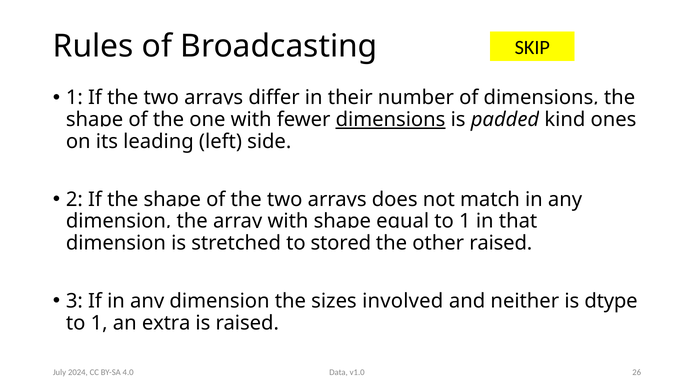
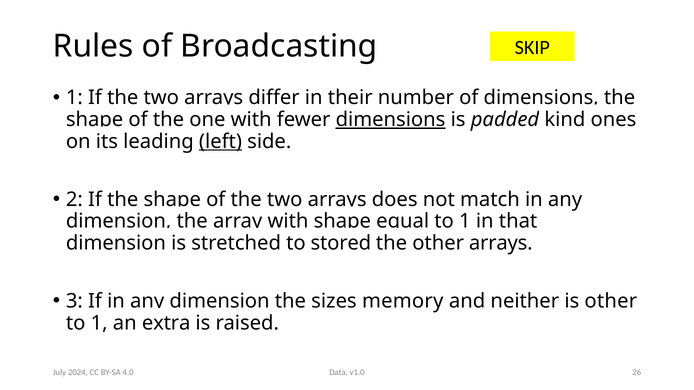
left underline: none -> present (220, 142)
other raised: raised -> arrays (501, 243)
involved: involved -> memory (403, 301)
is dtype: dtype -> other (611, 301)
